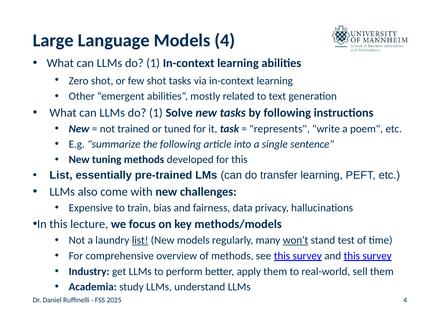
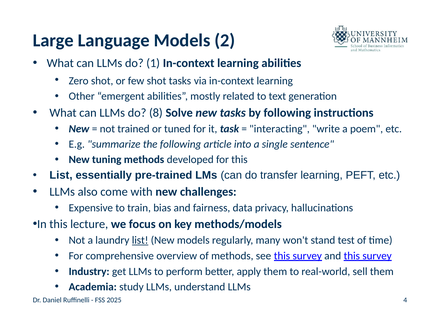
Models 4: 4 -> 2 (225, 40)
1: 1 -> 8 (156, 113)
represents: represents -> interacting (280, 129)
won't underline: present -> none (296, 240)
